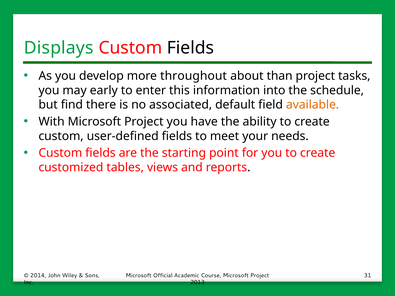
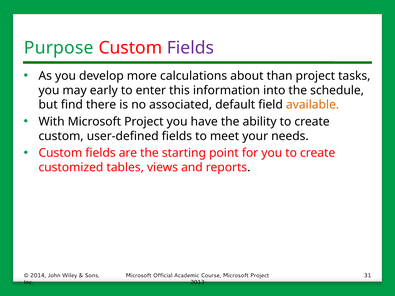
Displays: Displays -> Purpose (59, 48)
Fields colour: black -> purple (190, 48)
throughout: throughout -> calculations (194, 76)
